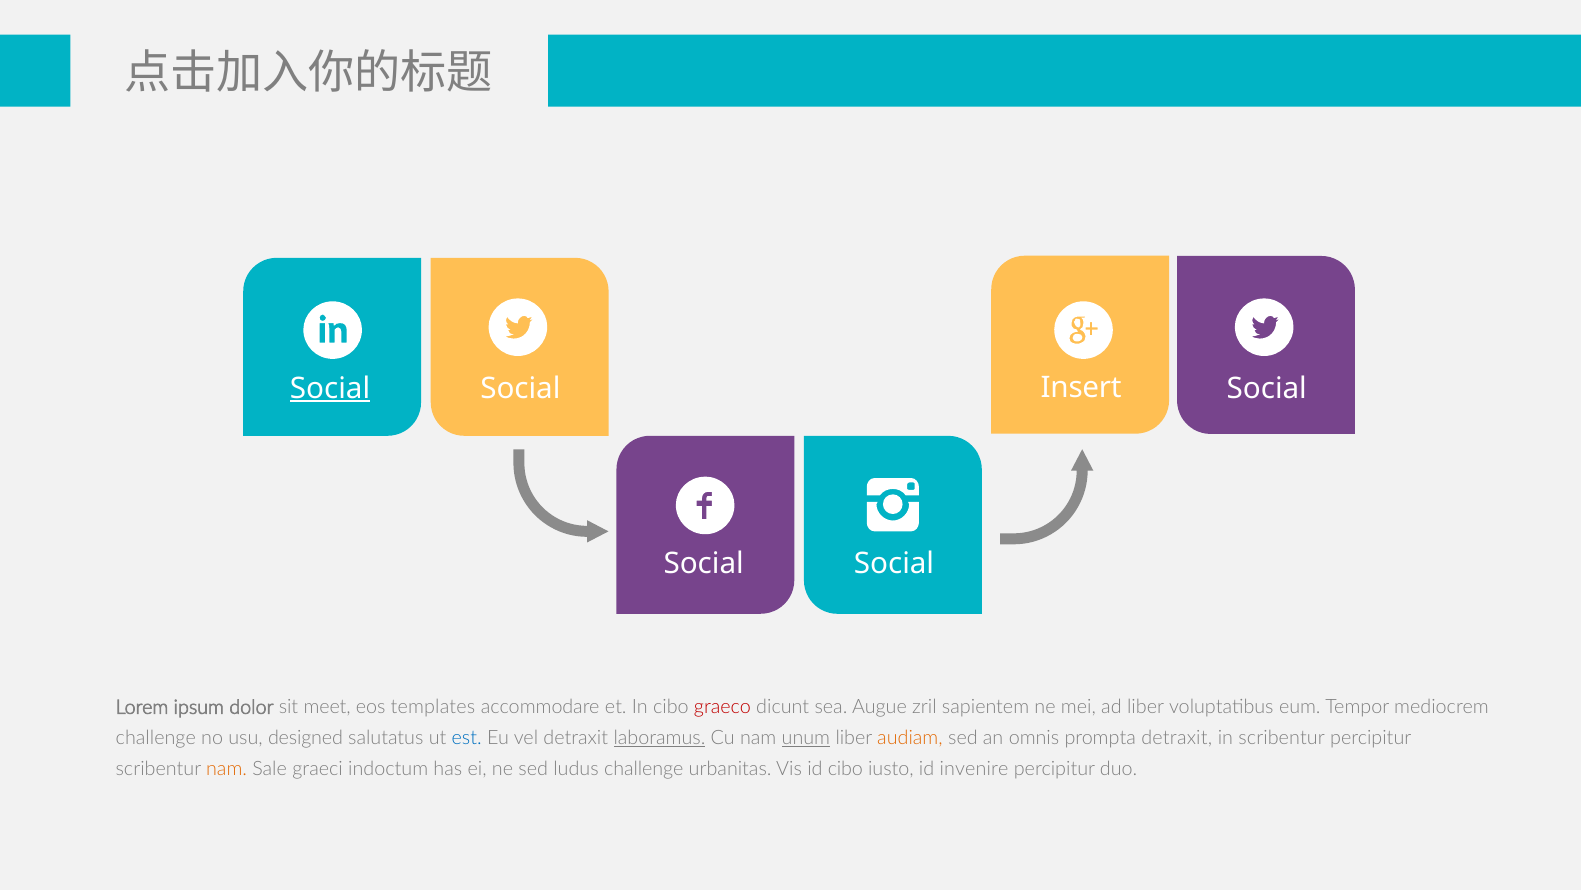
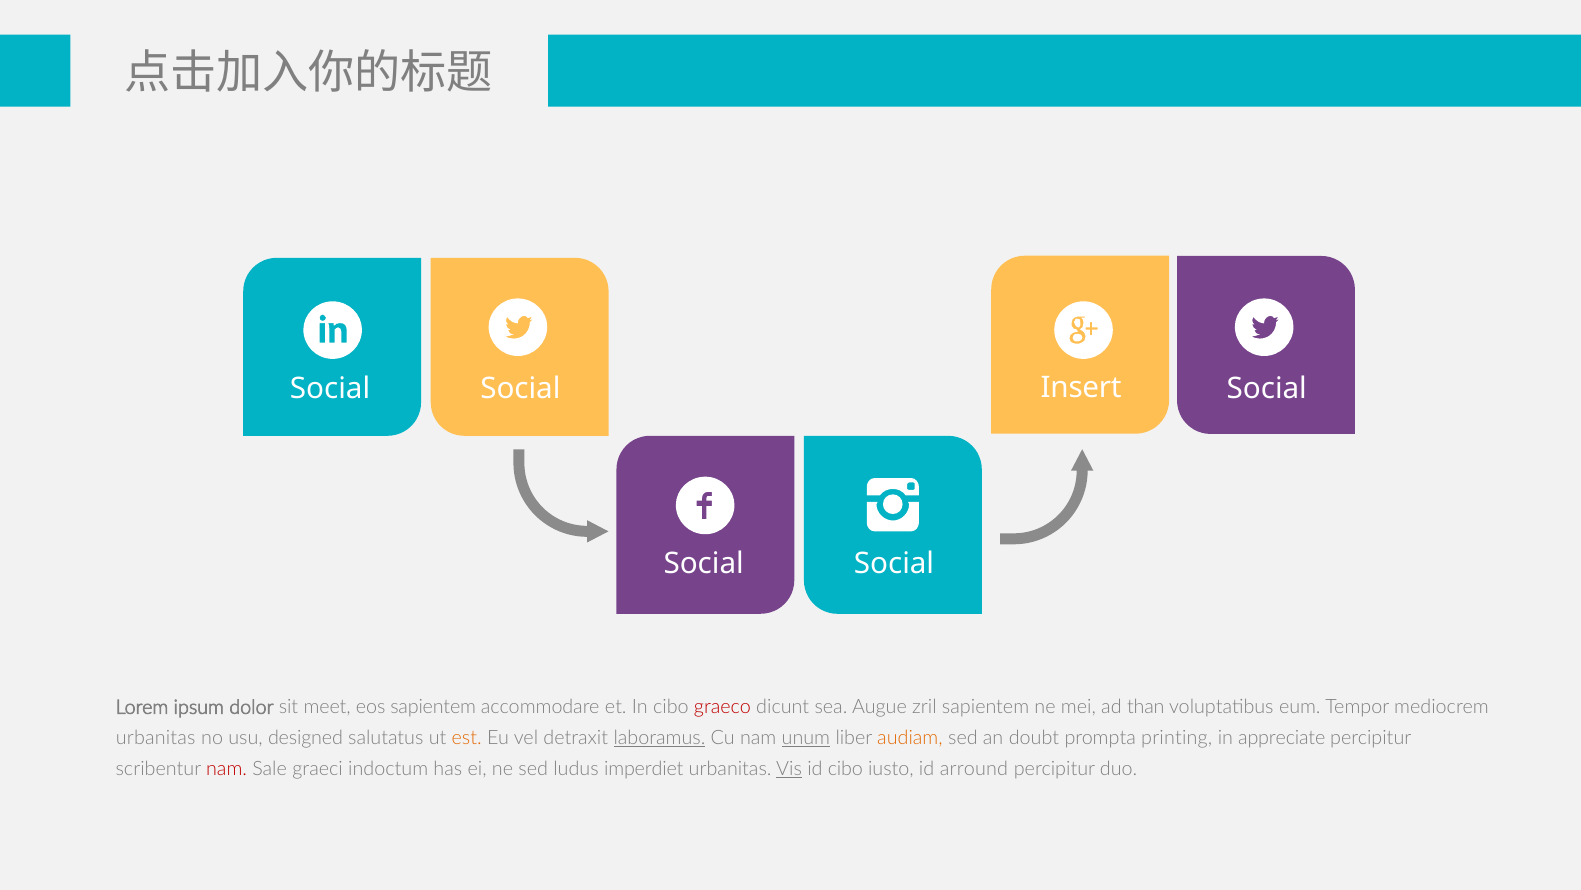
Social underline: present -> none (330, 388)
eos templates: templates -> sapientem (433, 707)
ad liber: liber -> than (1146, 707)
challenge: challenge -> urbanitas (156, 738)
est colour: blue -> orange (467, 738)
omnis: omnis -> doubt (1034, 738)
prompta detraxit: detraxit -> printing (1177, 738)
in scribentur: scribentur -> appreciate (1282, 738)
nam colour: orange -> red (227, 769)
ludus challenge: challenge -> imperdiet (644, 769)
Vis underline: none -> present (789, 769)
invenire: invenire -> arround (974, 769)
